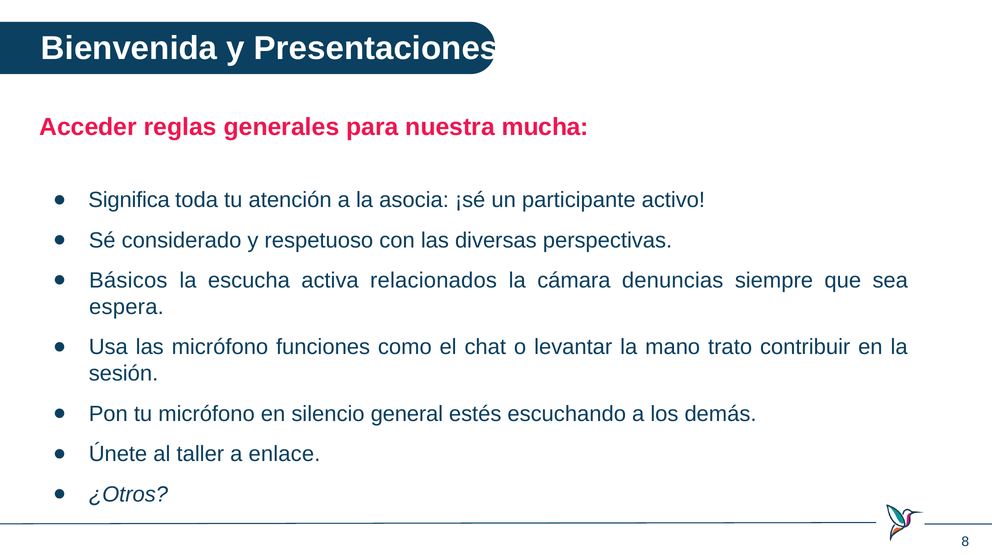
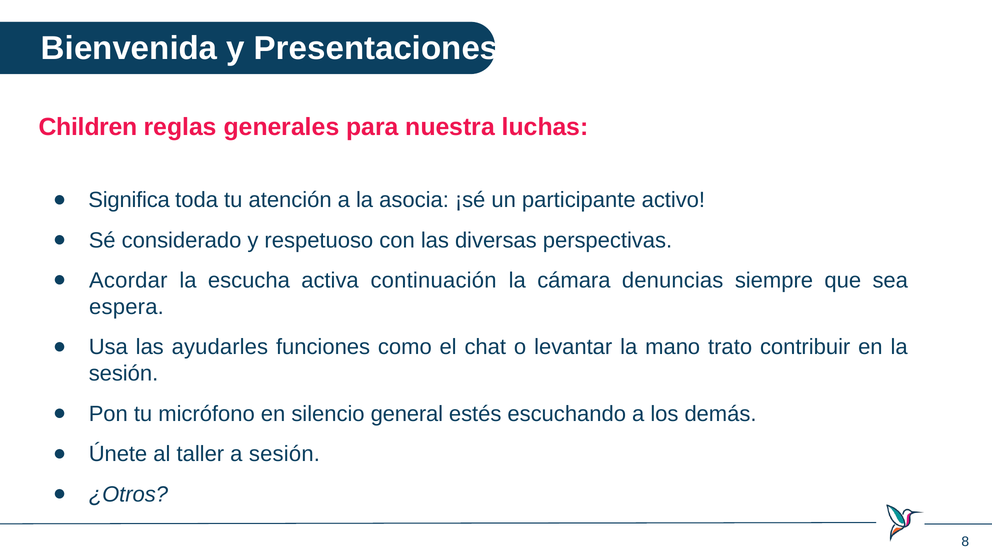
Acceder: Acceder -> Children (88, 127)
mucha: mucha -> luchas (545, 127)
Básicos: Básicos -> Acordar (128, 281)
relacionados: relacionados -> continuación (434, 281)
las micrófono: micrófono -> ayudarles (220, 347)
a enlace: enlace -> sesión (284, 454)
